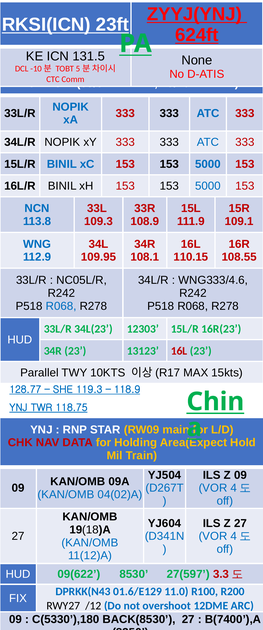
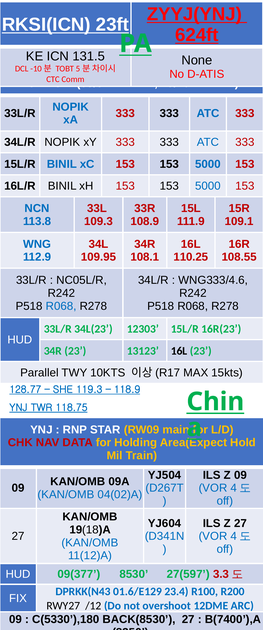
110.15: 110.15 -> 110.25 (191, 257)
16L colour: red -> black (179, 350)
09(622: 09(622 -> 09(377 (79, 573)
11.0: 11.0 -> 23.4 (176, 591)
